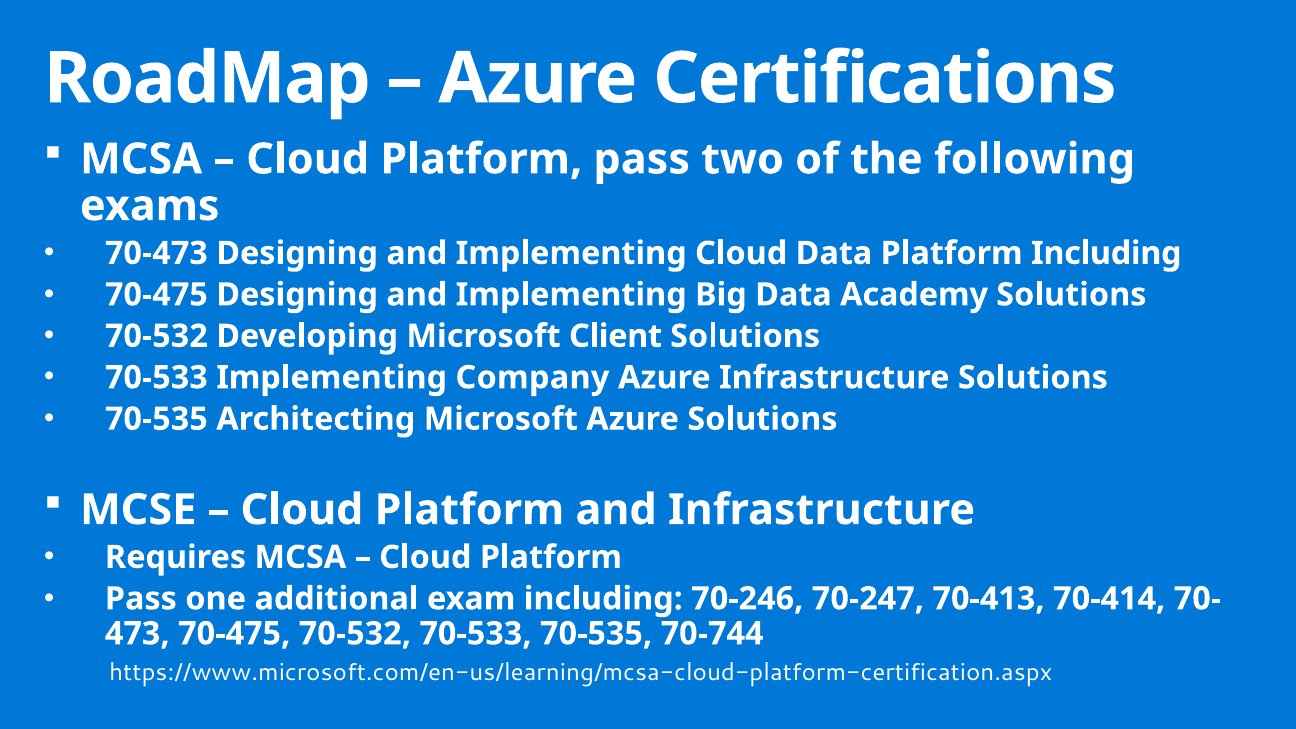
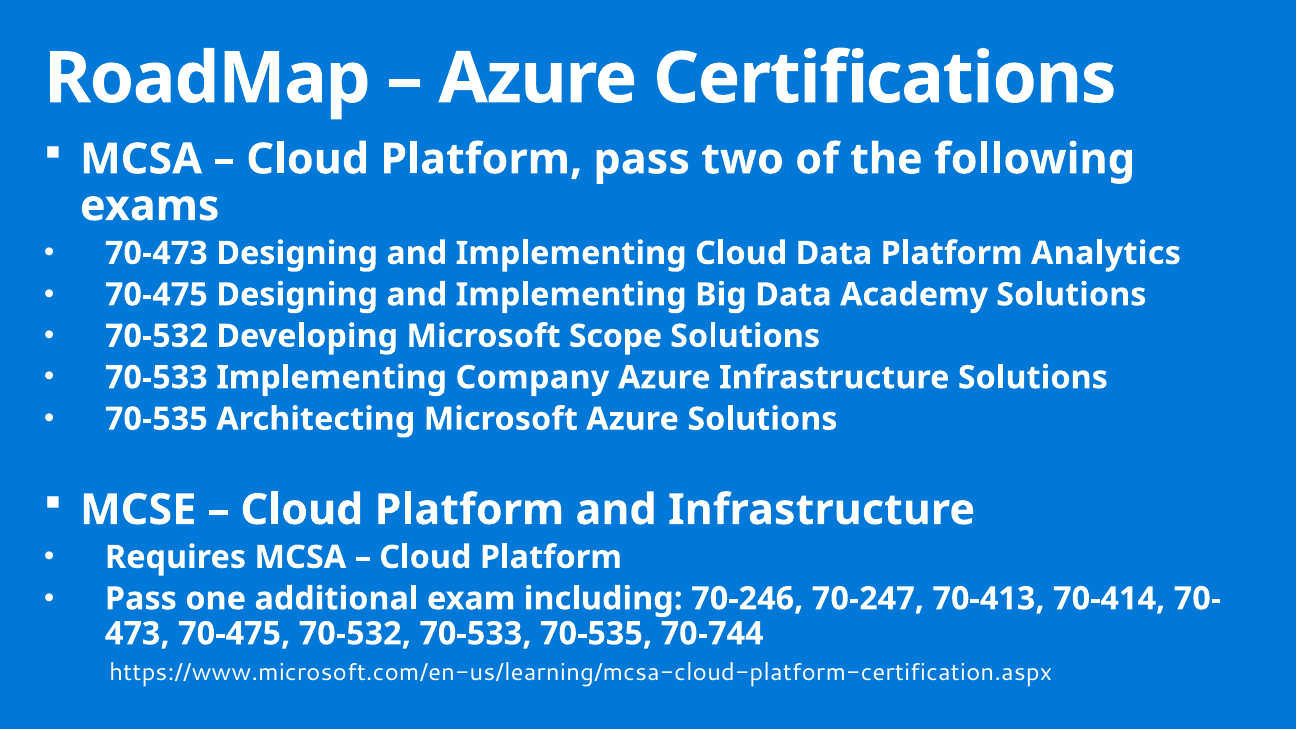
Platform Including: Including -> Analytics (1106, 253)
Client: Client -> Scope (615, 336)
